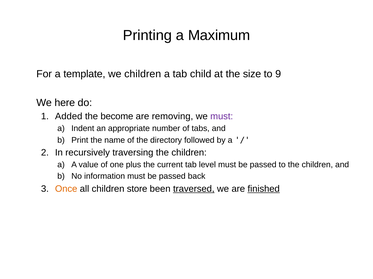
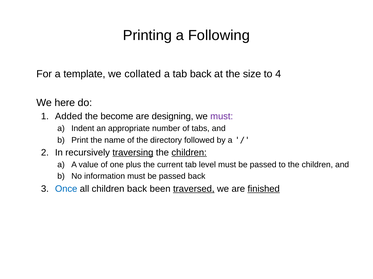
Maximum: Maximum -> Following (219, 36)
we children: children -> collated (143, 74)
tab child: child -> back (201, 74)
9: 9 -> 4 (278, 74)
removing: removing -> designing (173, 117)
traversing underline: none -> present (133, 153)
children underline: none -> present (189, 153)
Once colour: orange -> blue (66, 189)
children store: store -> back (137, 189)
